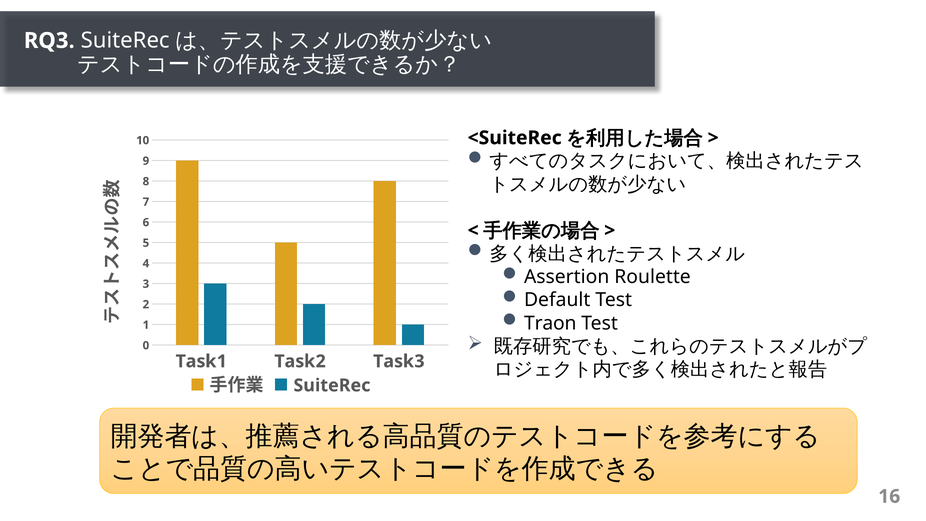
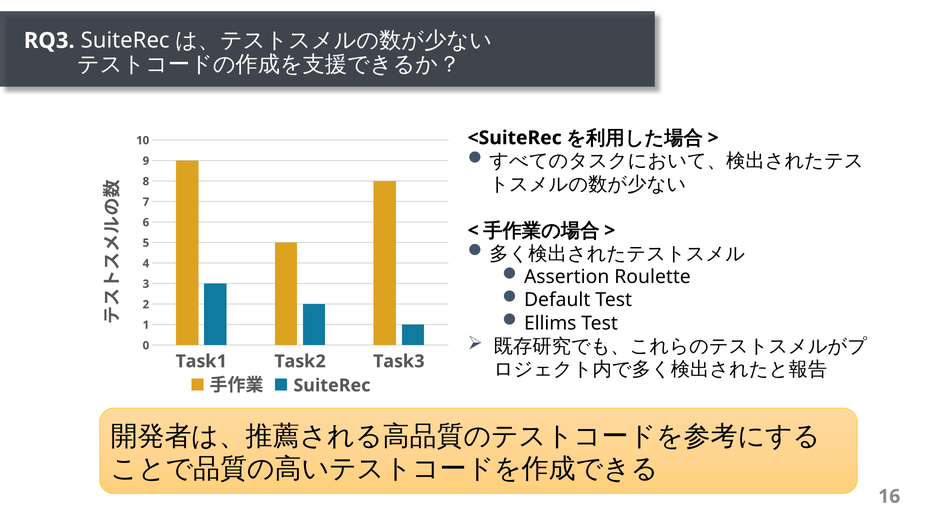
Traon: Traon -> Ellims (550, 323)
